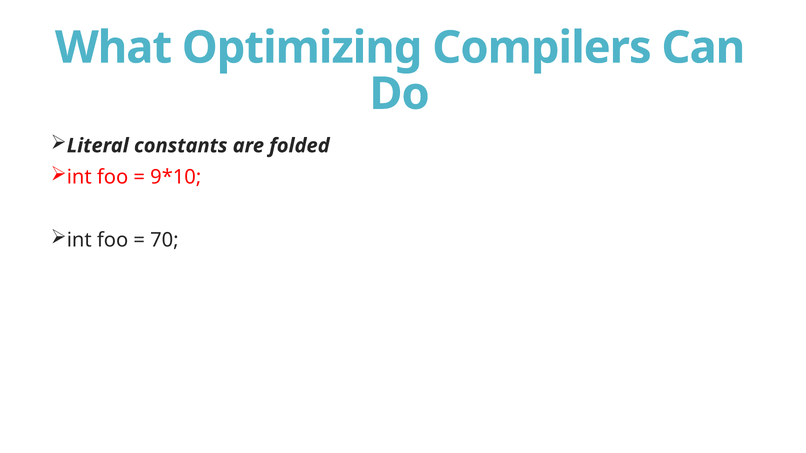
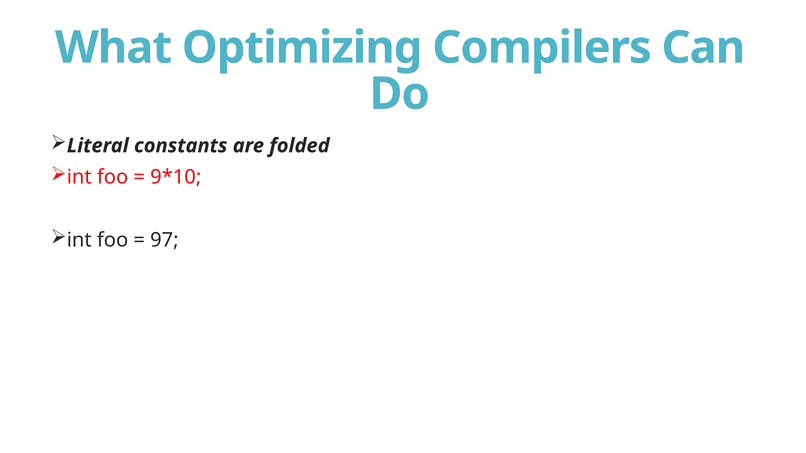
70: 70 -> 97 (164, 240)
